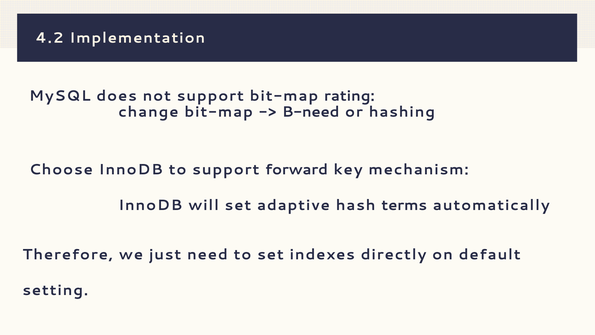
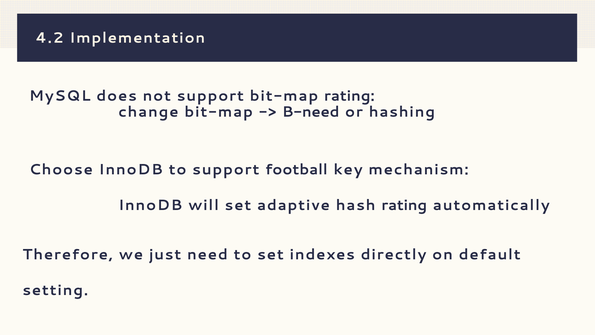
forward: forward -> football (296, 169)
hash terms: terms -> rating (404, 205)
